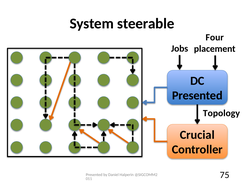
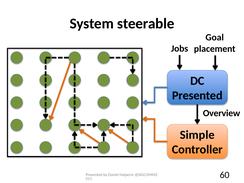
Four: Four -> Goal (215, 37)
Topology: Topology -> Overview (222, 113)
Crucial: Crucial -> Simple (197, 135)
75: 75 -> 60 (225, 175)
